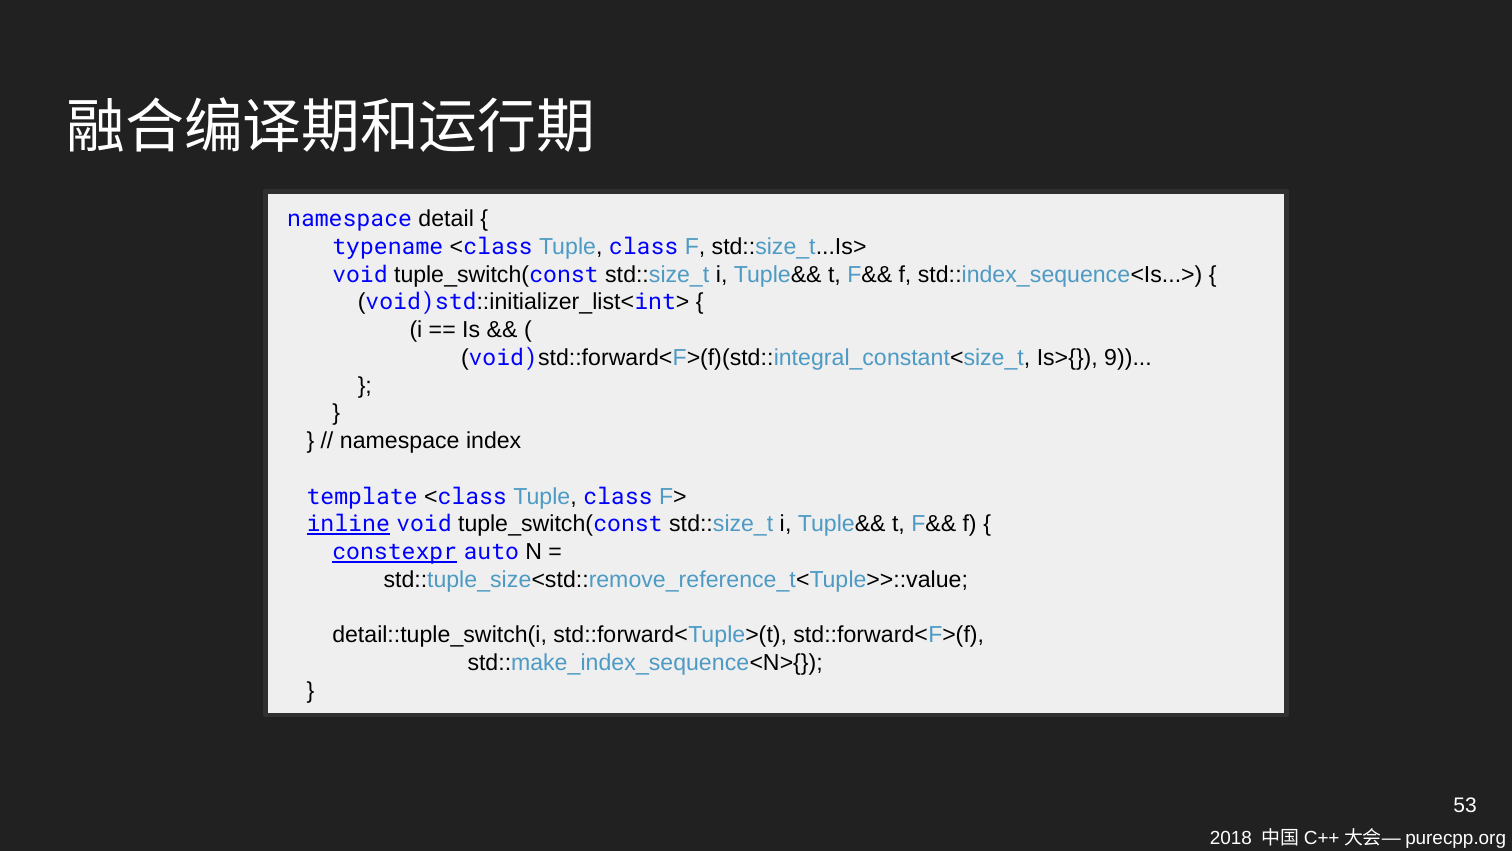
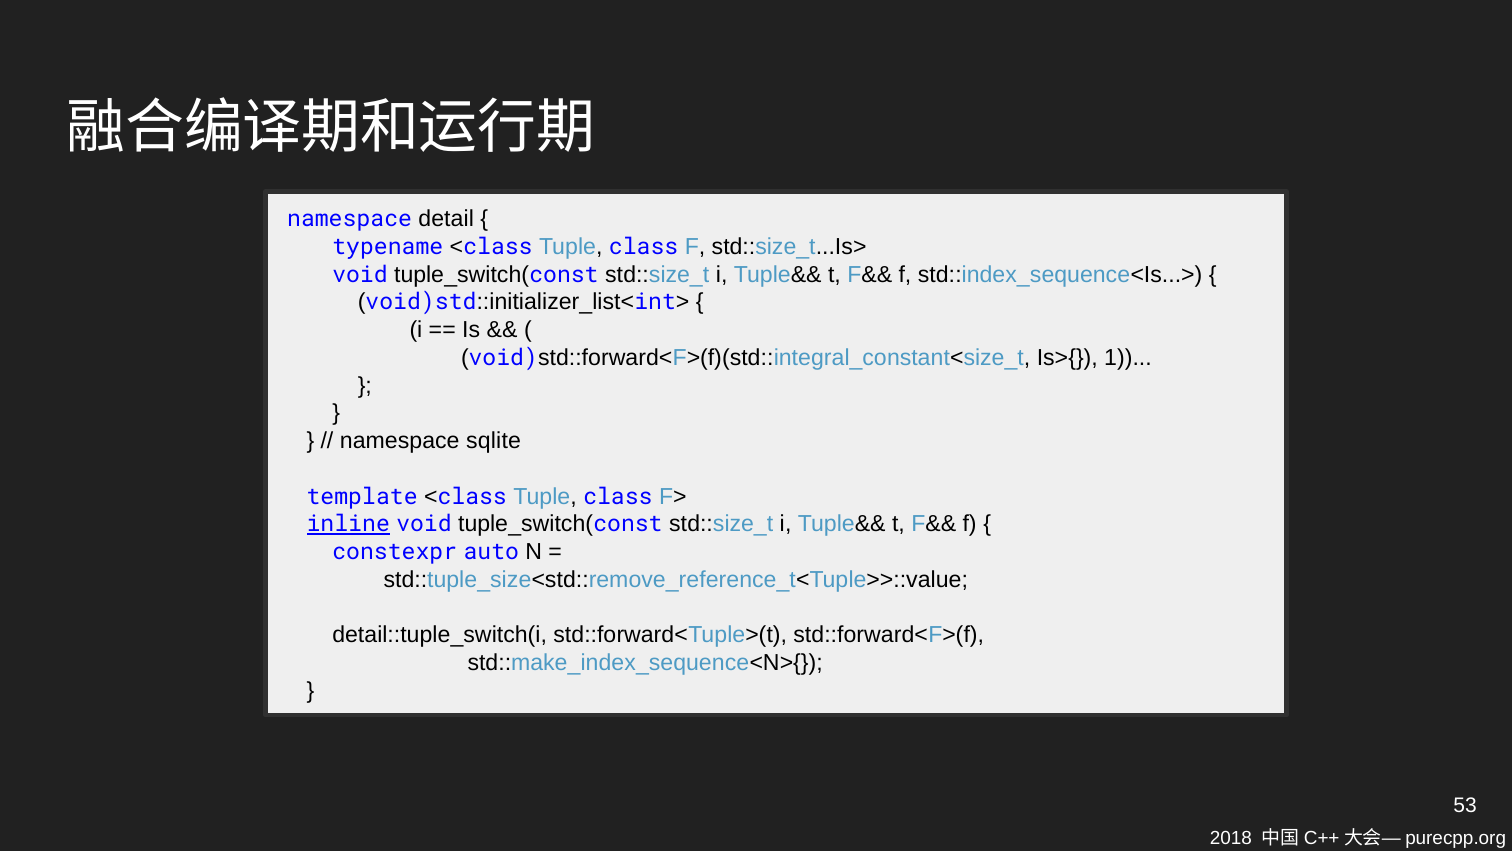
9: 9 -> 1 (1128, 357)
index: index -> sqlite (494, 441)
constexpr underline: present -> none (395, 552)
